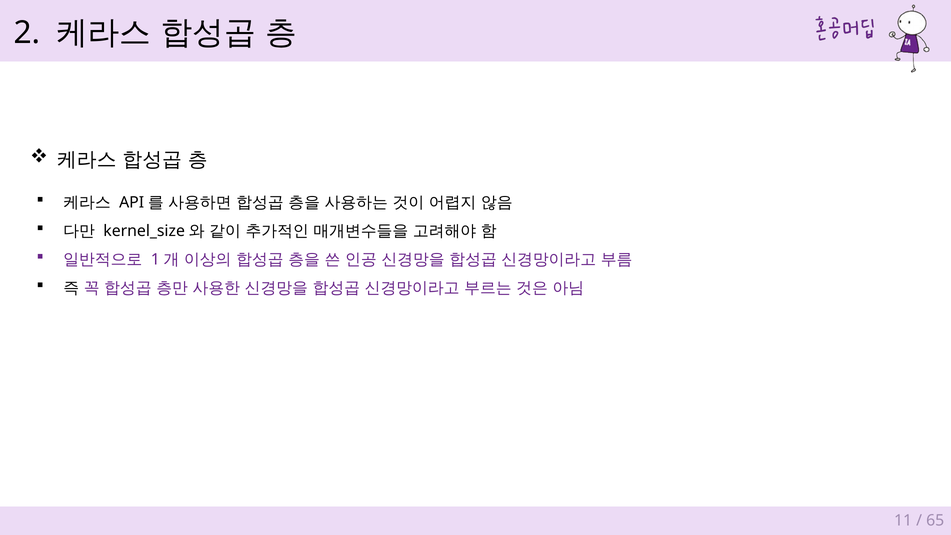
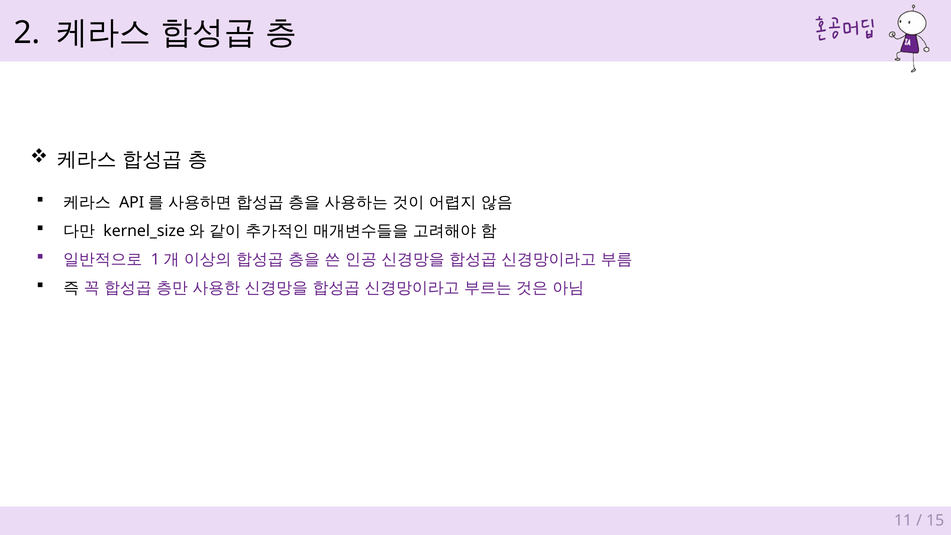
65: 65 -> 15 (935, 521)
